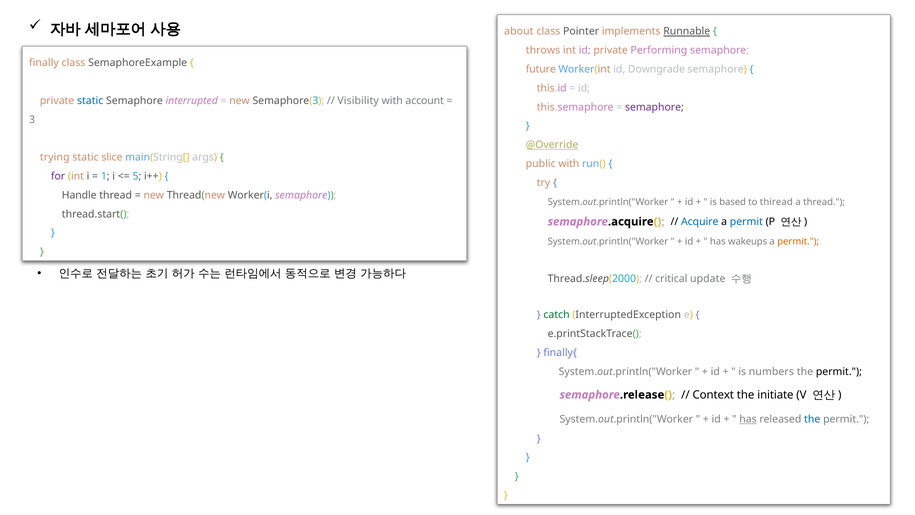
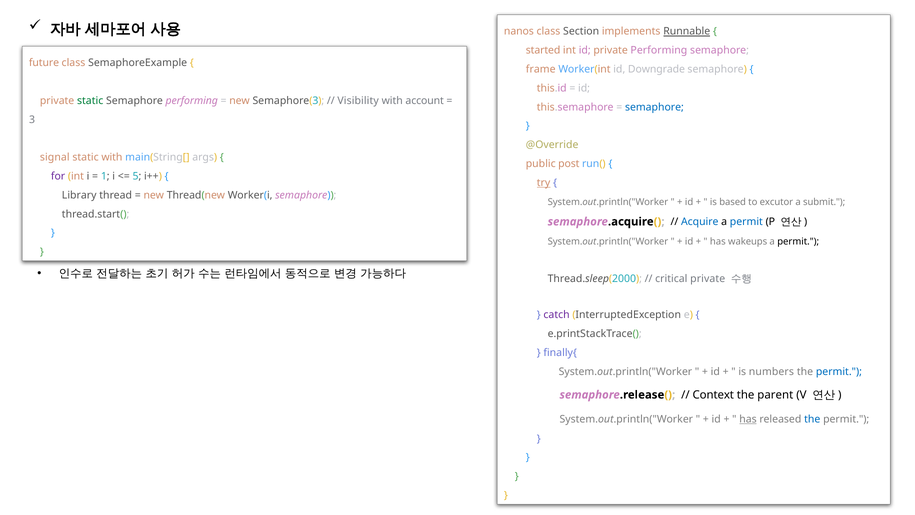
about: about -> nanos (519, 31)
Pointer: Pointer -> Section (581, 31)
throws: throws -> started (543, 50)
finally: finally -> future (44, 63)
future: future -> frame (541, 69)
static colour: blue -> green (90, 101)
Semaphore interrupted: interrupted -> performing (192, 101)
semaphore colour: purple -> blue (654, 107)
@Override underline: present -> none (552, 145)
trying: trying -> signal (55, 157)
static slice: slice -> with (112, 157)
public with: with -> post (569, 164)
try underline: none -> present (544, 183)
Handle: Handle -> Library (79, 195)
thiread: thiread -> excutor (776, 202)
a thread: thread -> submit (824, 202)
permit colour: orange -> black (798, 241)
critical update: update -> private (708, 279)
catch colour: green -> purple (557, 315)
permit colour: black -> blue (839, 371)
initiate: initiate -> parent (775, 395)
